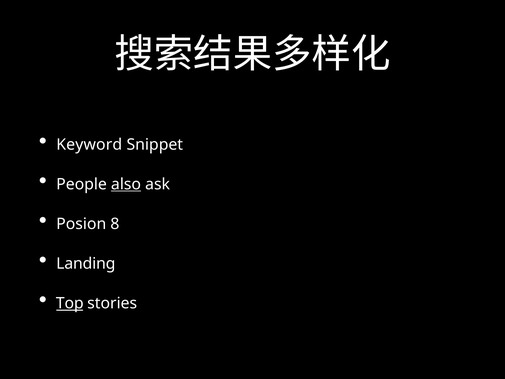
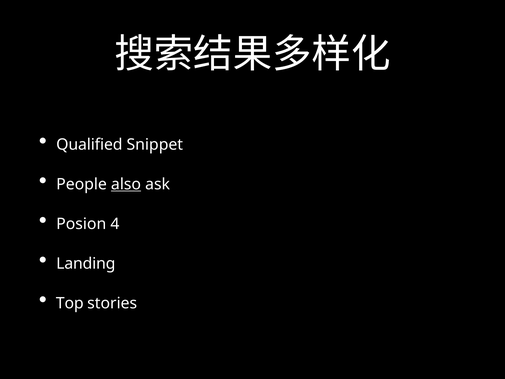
Keyword: Keyword -> Qualified (89, 144)
8: 8 -> 4 (115, 224)
Top underline: present -> none (70, 303)
